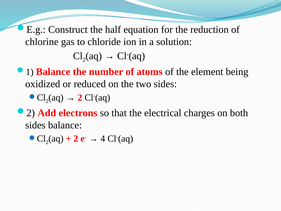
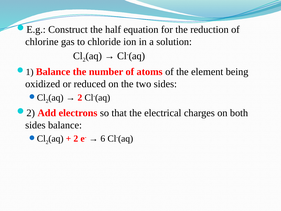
4: 4 -> 6 (103, 138)
